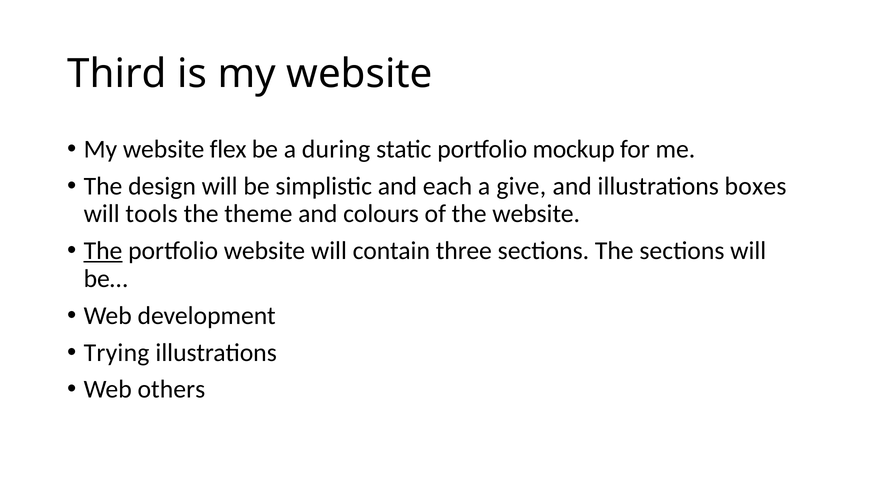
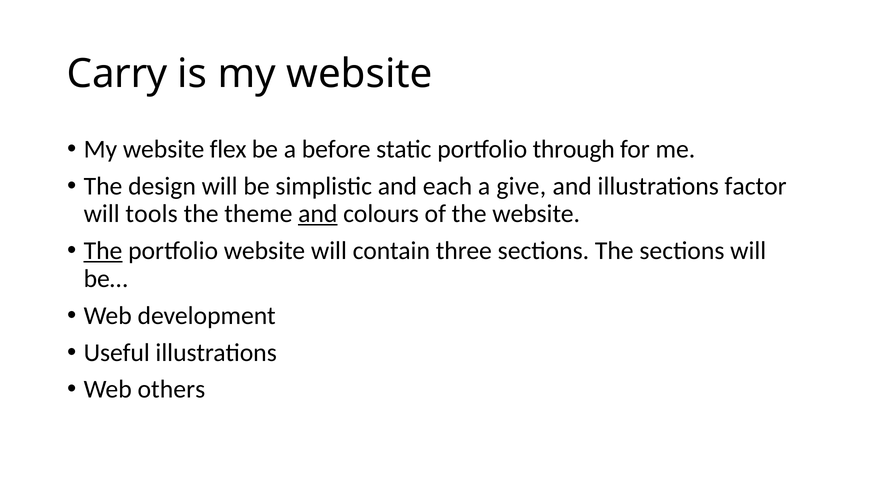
Third: Third -> Carry (117, 74)
during: during -> before (336, 149)
mockup: mockup -> through (574, 149)
boxes: boxes -> factor (756, 186)
and underline: none -> present (318, 214)
Trying: Trying -> Useful (117, 352)
